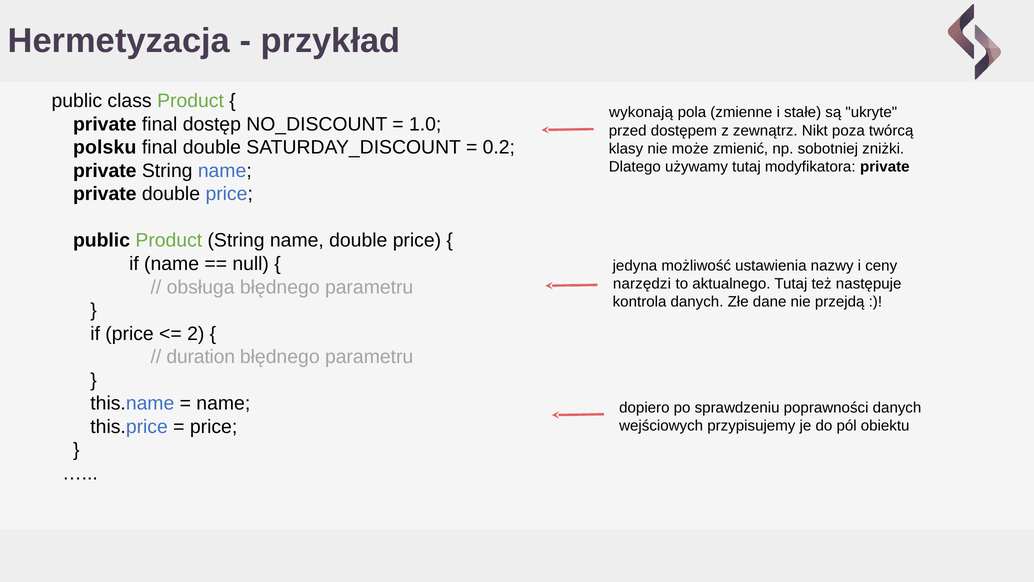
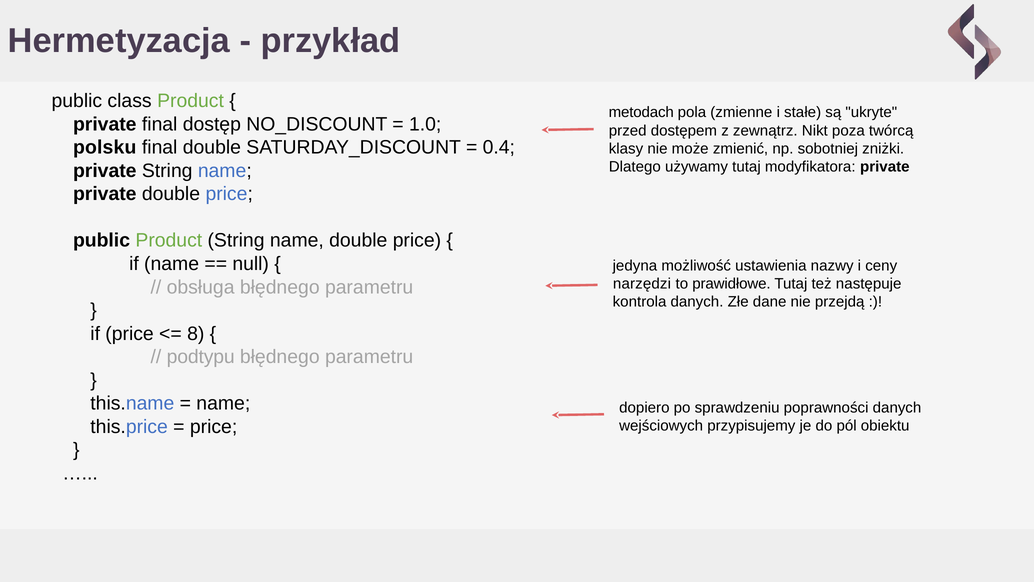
wykonają: wykonają -> metodach (641, 112)
0.2: 0.2 -> 0.4 (499, 147)
aktualnego: aktualnego -> prawidłowe (731, 283)
2: 2 -> 8 (196, 333)
duration: duration -> podtypu (201, 357)
